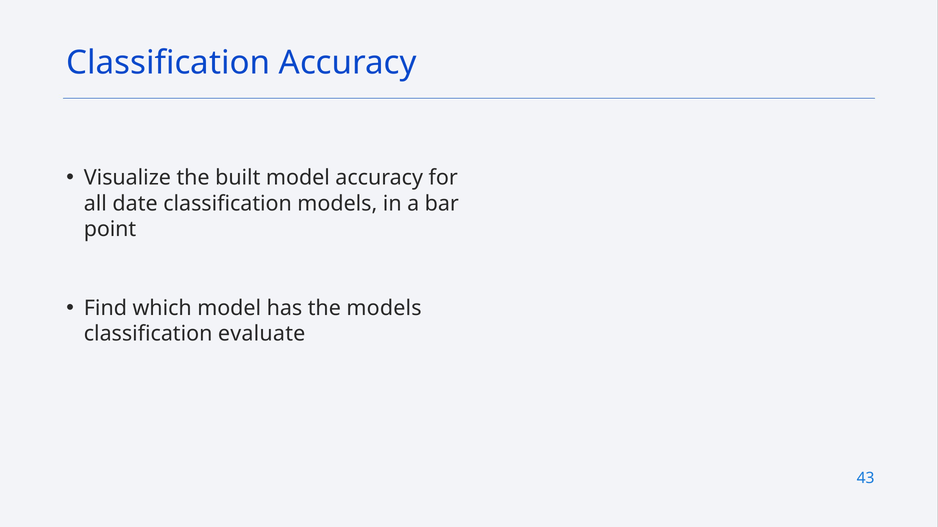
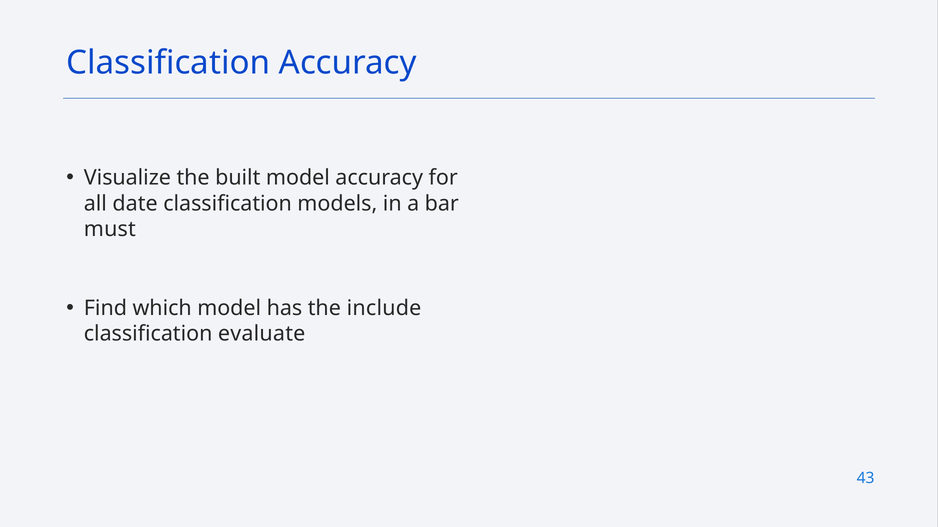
point: point -> must (110, 230)
the models: models -> include (384, 308)
